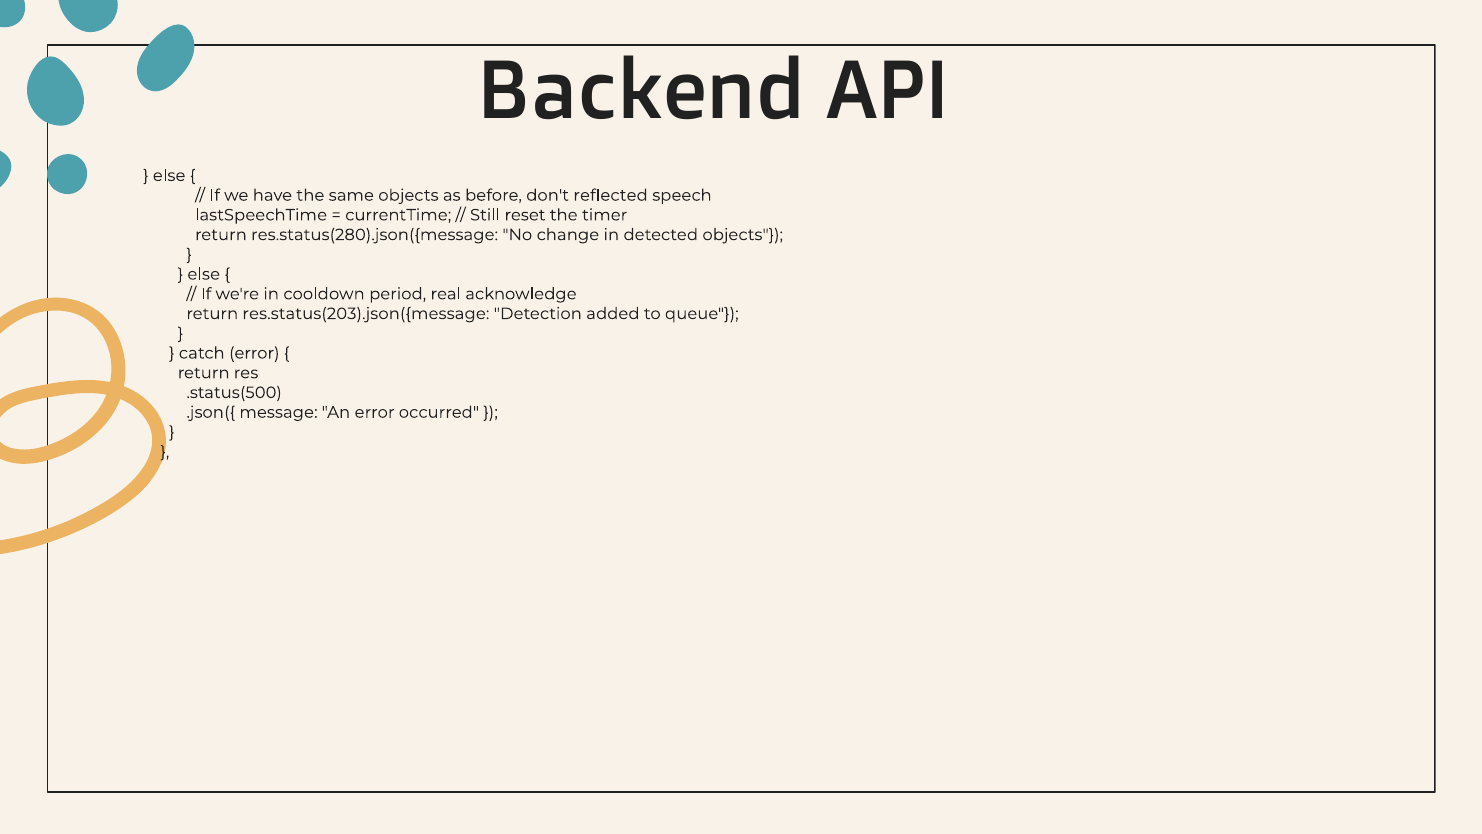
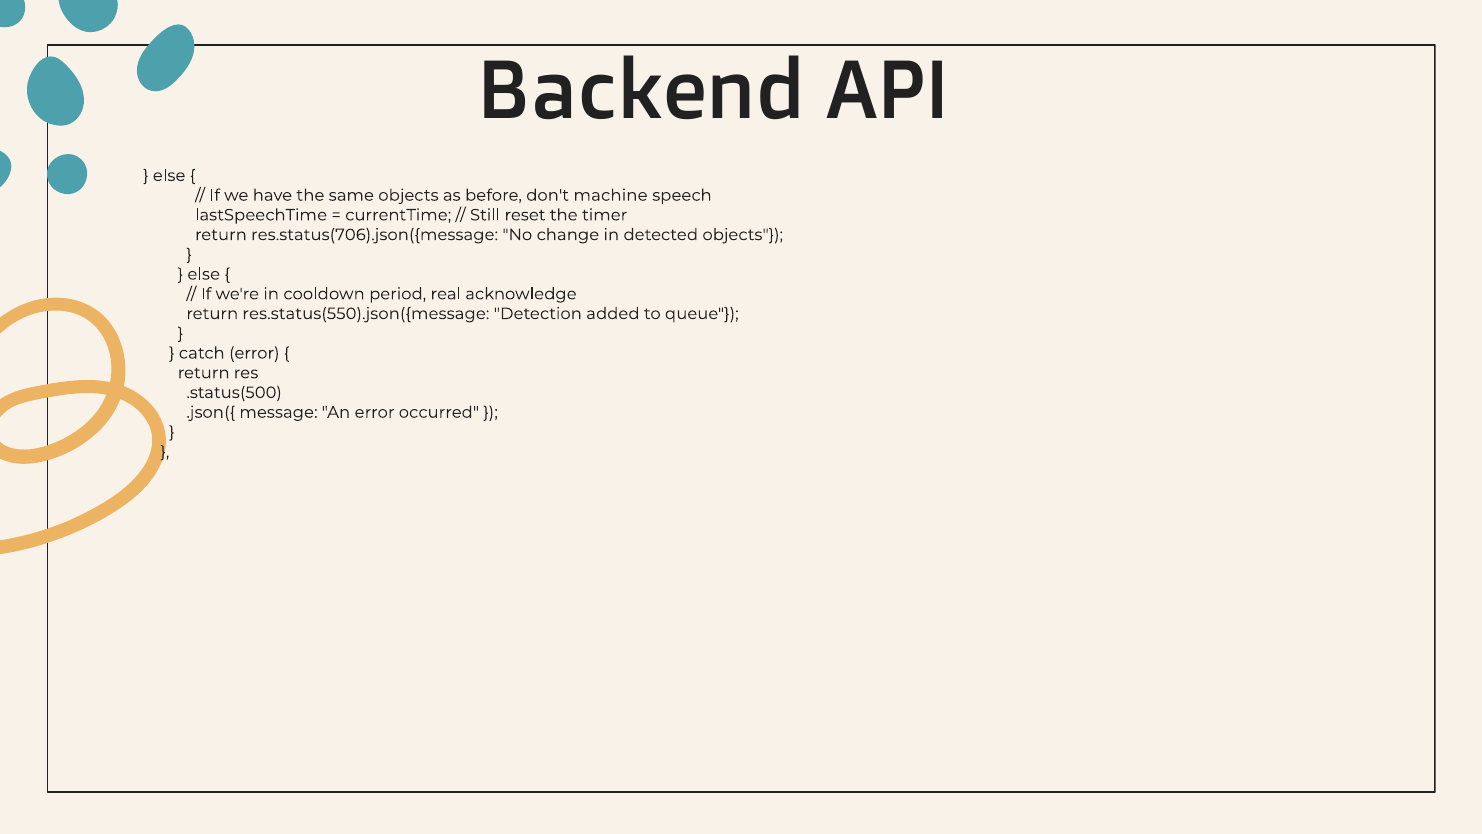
reflected: reflected -> machine (611, 195)
res.status(280).json({message: res.status(280).json({message -> res.status(706).json({message (375, 235)
res.status(203).json({message: res.status(203).json({message -> res.status(550).json({message (366, 314)
